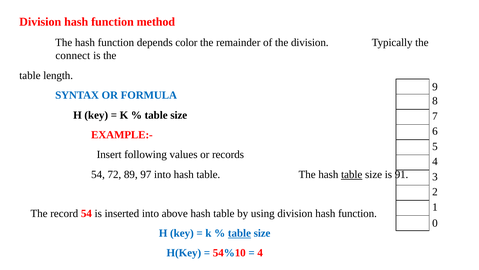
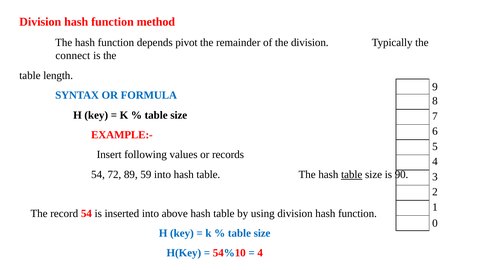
color: color -> pivot (186, 42)
97: 97 -> 59 (146, 174)
91: 91 -> 90 (402, 174)
table underline: present -> none (239, 233)
